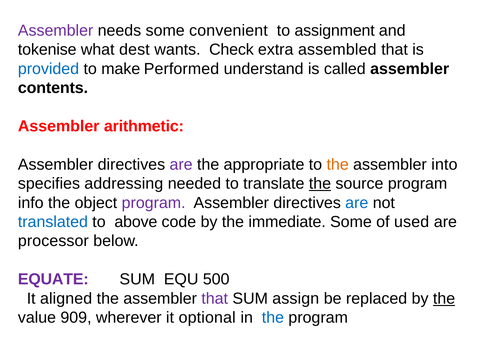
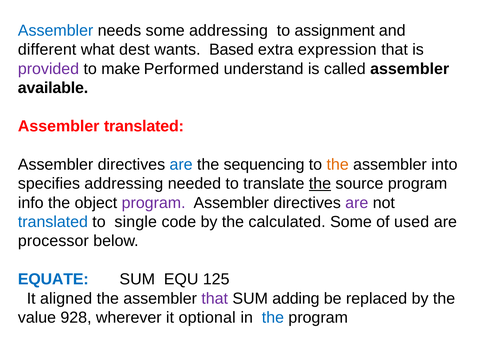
Assembler colour: purple -> blue (56, 30)
some convenient: convenient -> addressing (229, 30)
tokenise: tokenise -> different (47, 50)
Check: Check -> Based (231, 50)
assembled: assembled -> expression (337, 50)
provided colour: blue -> purple (48, 69)
contents: contents -> available (53, 88)
Assembler arithmetic: arithmetic -> translated (144, 126)
are colour: purple -> blue (181, 165)
appropriate: appropriate -> sequencing (264, 165)
are colour: blue -> purple (357, 203)
above: above -> single (136, 222)
immediate: immediate -> calculated (287, 222)
EQUATE colour: purple -> blue (53, 280)
500: 500 -> 125 (216, 280)
assign: assign -> adding (296, 299)
the underline: present -> none (444, 299)
909: 909 -> 928 (76, 318)
